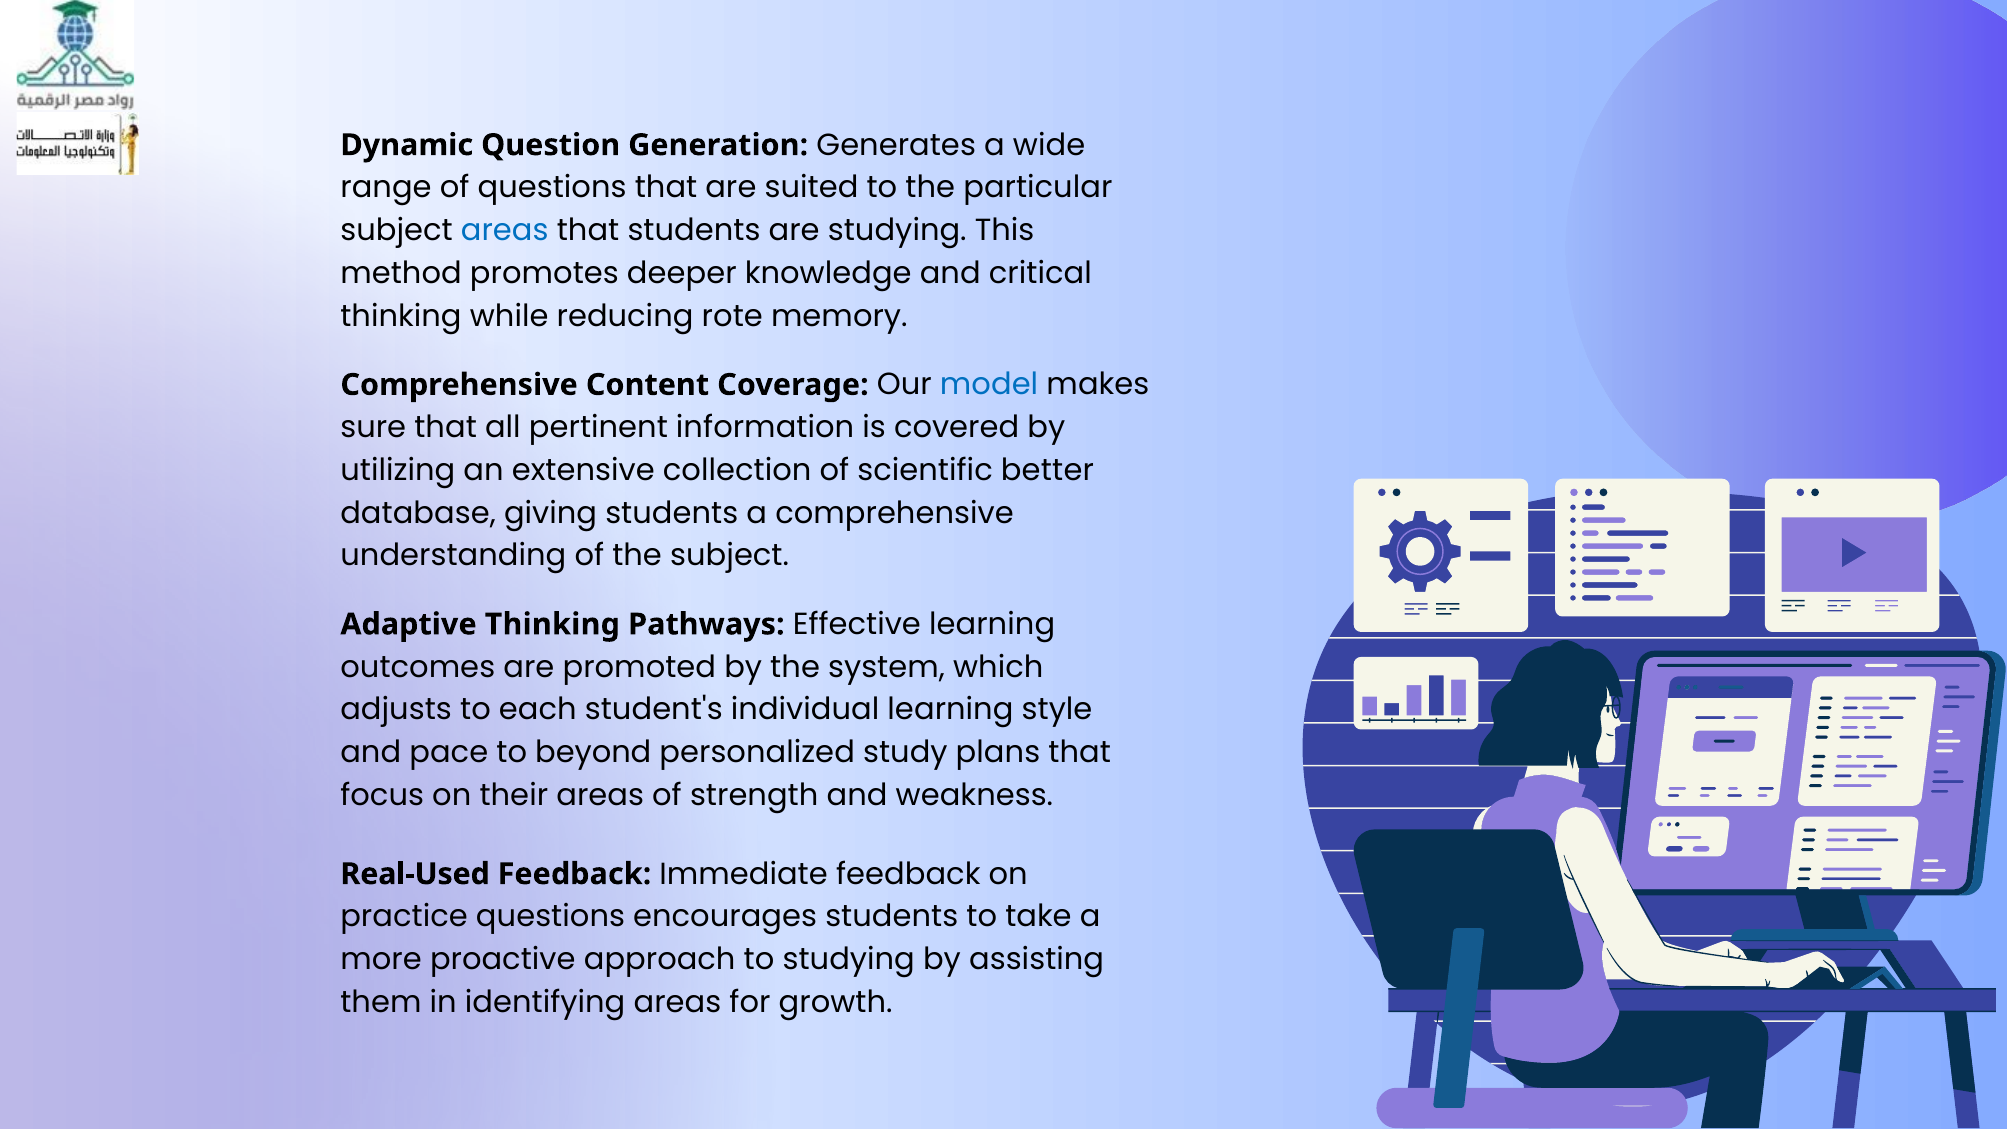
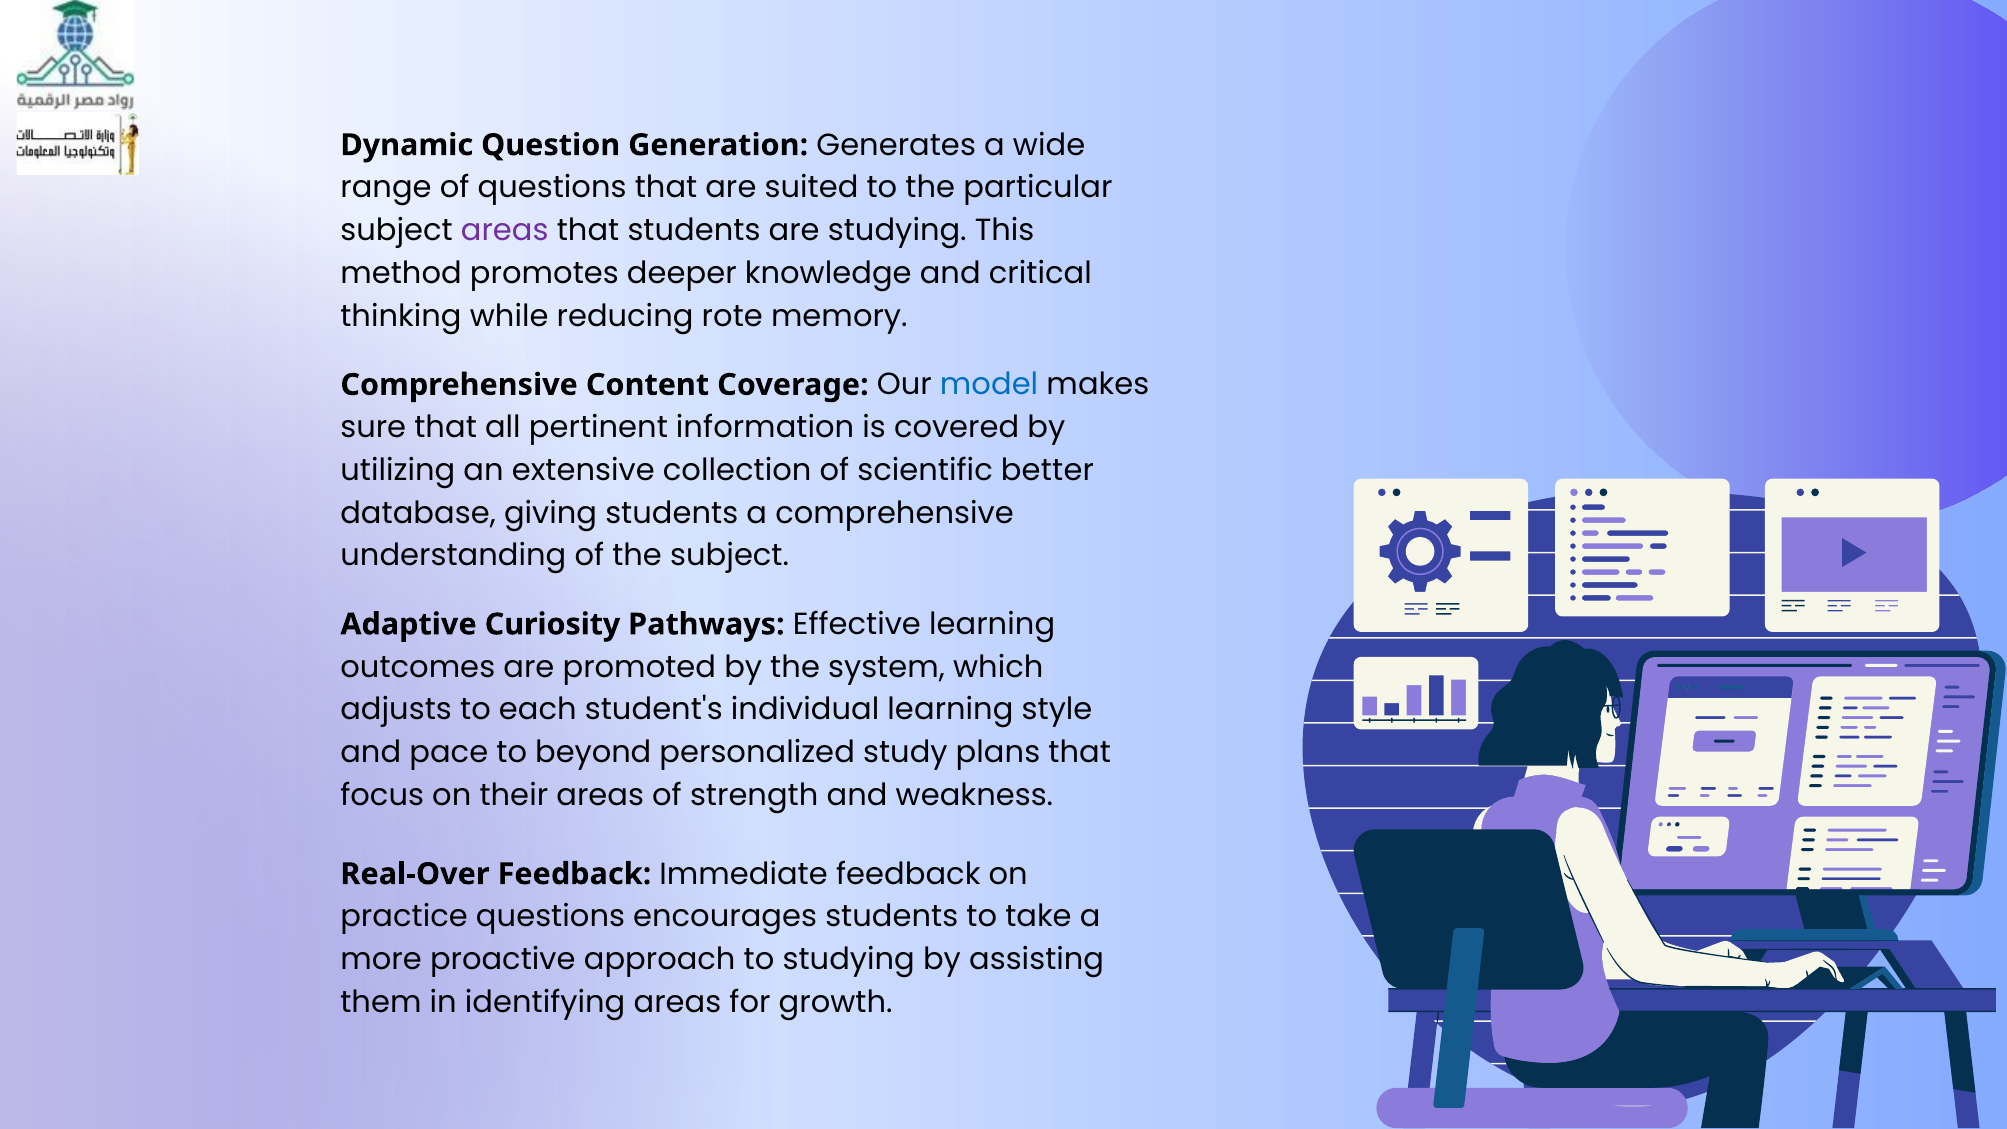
areas colour: blue -> purple (505, 231)
Adaptive Thinking: Thinking -> Curiosity (552, 624)
Real-Used: Real-Used -> Real-Over (415, 874)
